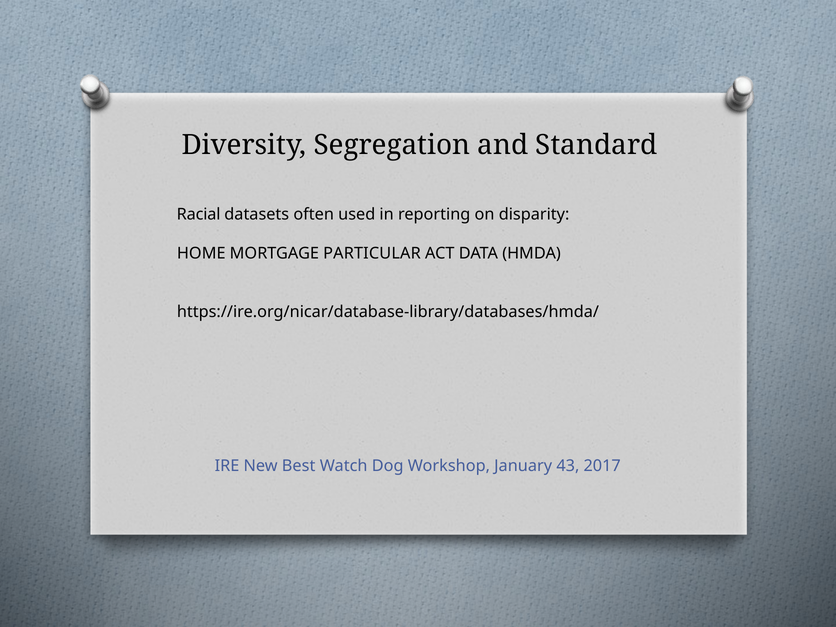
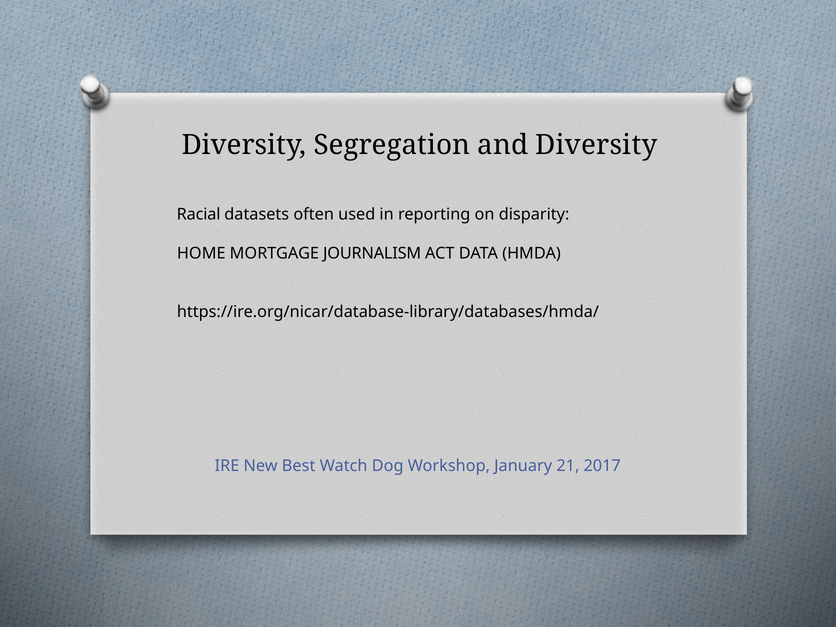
and Standard: Standard -> Diversity (596, 145)
PARTICULAR: PARTICULAR -> JOURNALISM (372, 253)
43: 43 -> 21 (568, 466)
